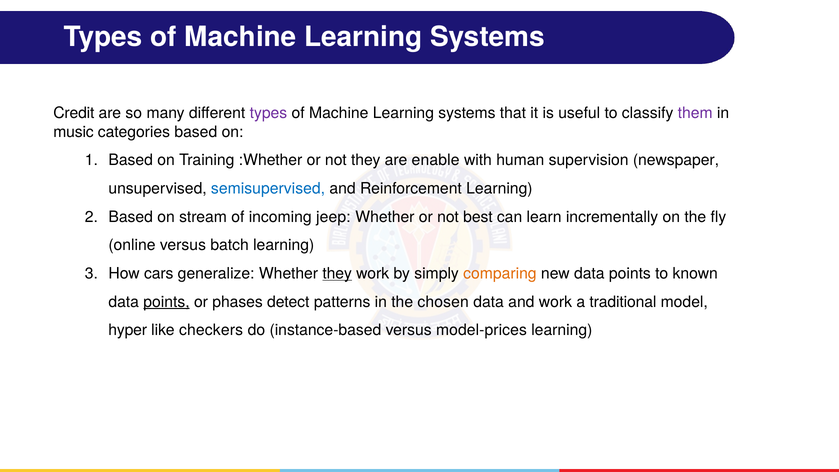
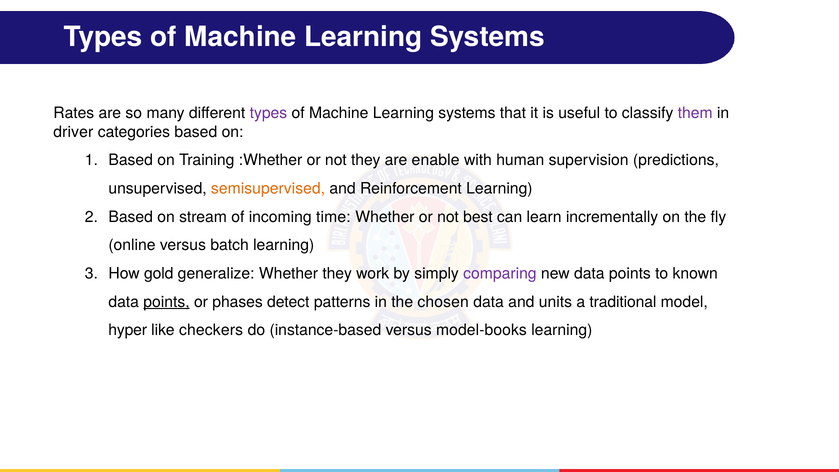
Credit: Credit -> Rates (74, 113)
music: music -> driver (73, 132)
newspaper: newspaper -> predictions (676, 160)
semisupervised colour: blue -> orange (268, 189)
jeep: jeep -> time (333, 217)
cars: cars -> gold (159, 273)
they underline: present -> none (337, 273)
comparing colour: orange -> purple (500, 273)
and work: work -> units (555, 302)
model-prices: model-prices -> model-books (481, 330)
